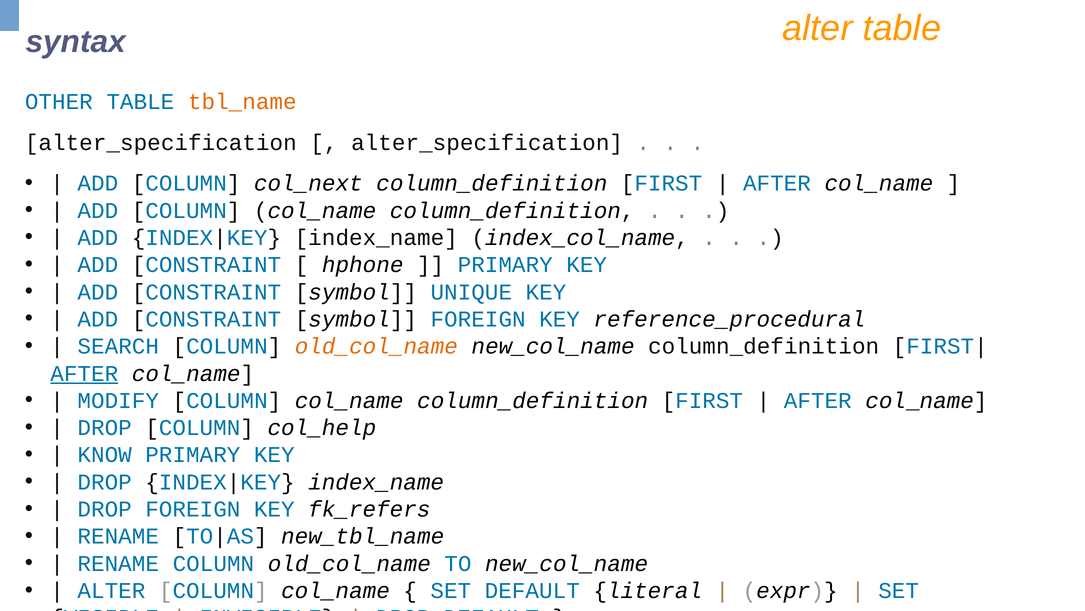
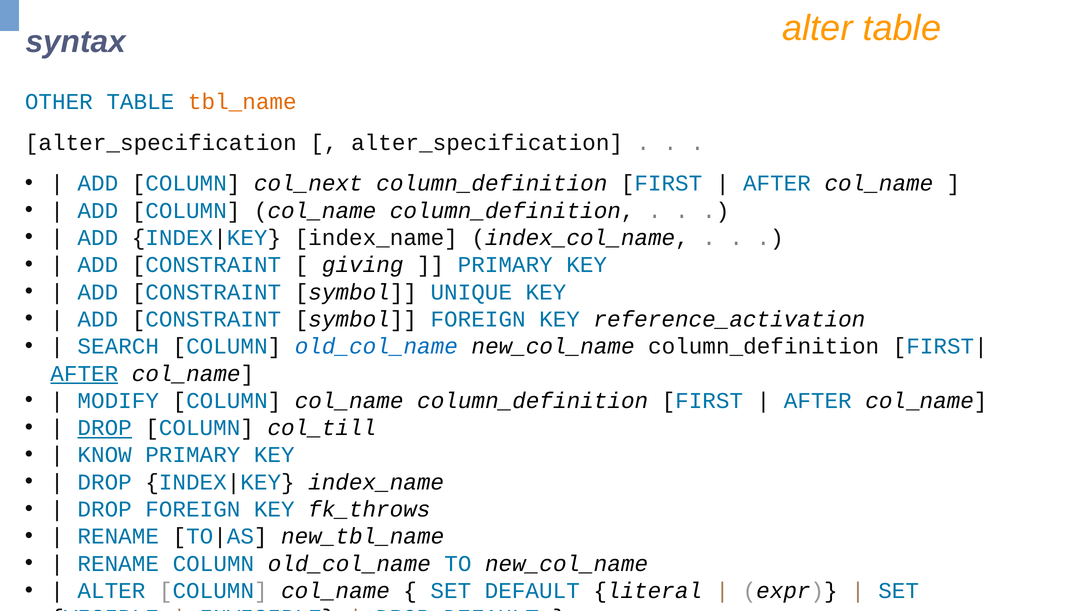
hphone: hphone -> giving (363, 265)
reference_procedural: reference_procedural -> reference_activation (729, 319)
old_col_name colour: orange -> blue (376, 346)
DROP underline: none -> present (105, 427)
col_help: col_help -> col_till (322, 427)
fk_refers: fk_refers -> fk_throws (369, 509)
